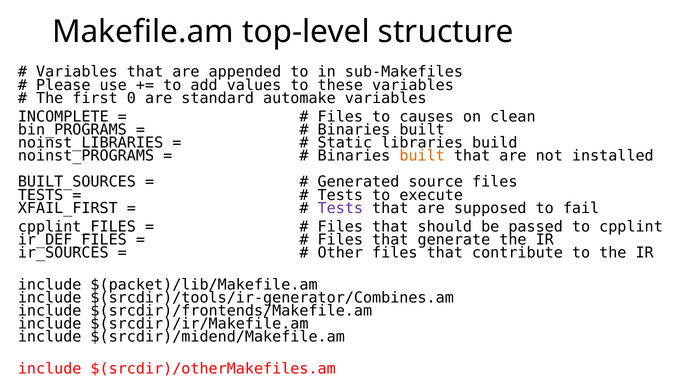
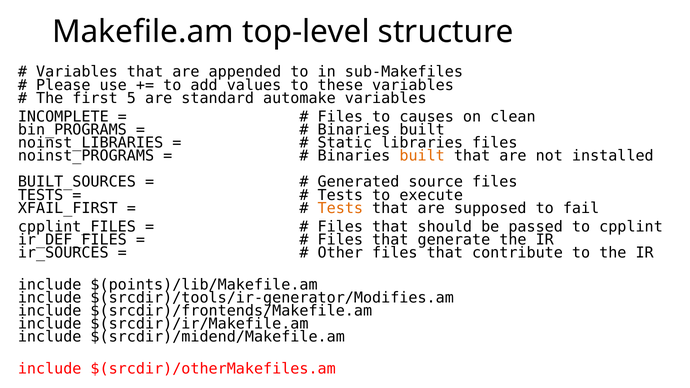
0: 0 -> 5 (131, 98)
libraries build: build -> files (495, 143)
Tests colour: purple -> orange (340, 208)
$(packet)/lib/Makefile.am: $(packet)/lib/Makefile.am -> $(points)/lib/Makefile.am (204, 285)
$(srcdir)/tools/ir-generator/Combines.am: $(srcdir)/tools/ir-generator/Combines.am -> $(srcdir)/tools/ir-generator/Modifies.am (272, 298)
